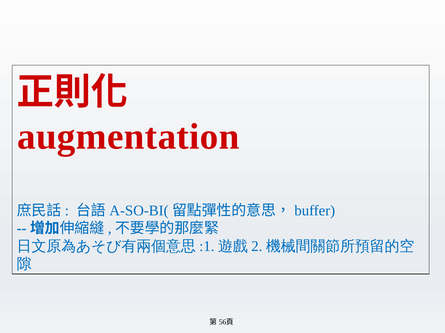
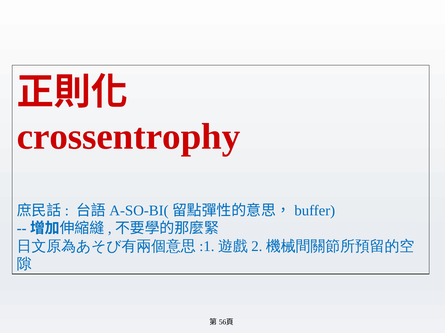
augmentation: augmentation -> crossentrophy (129, 137)
